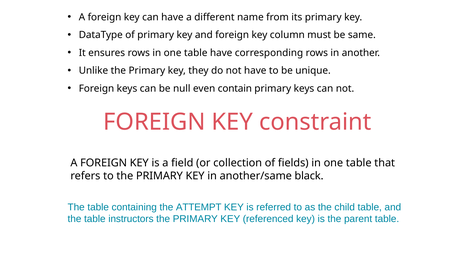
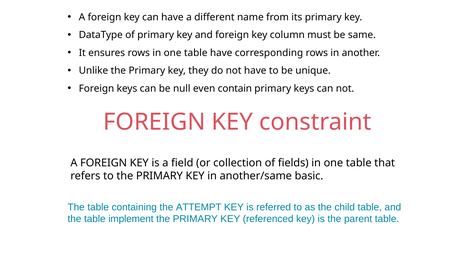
black: black -> basic (309, 176)
instructors: instructors -> implement (131, 219)
